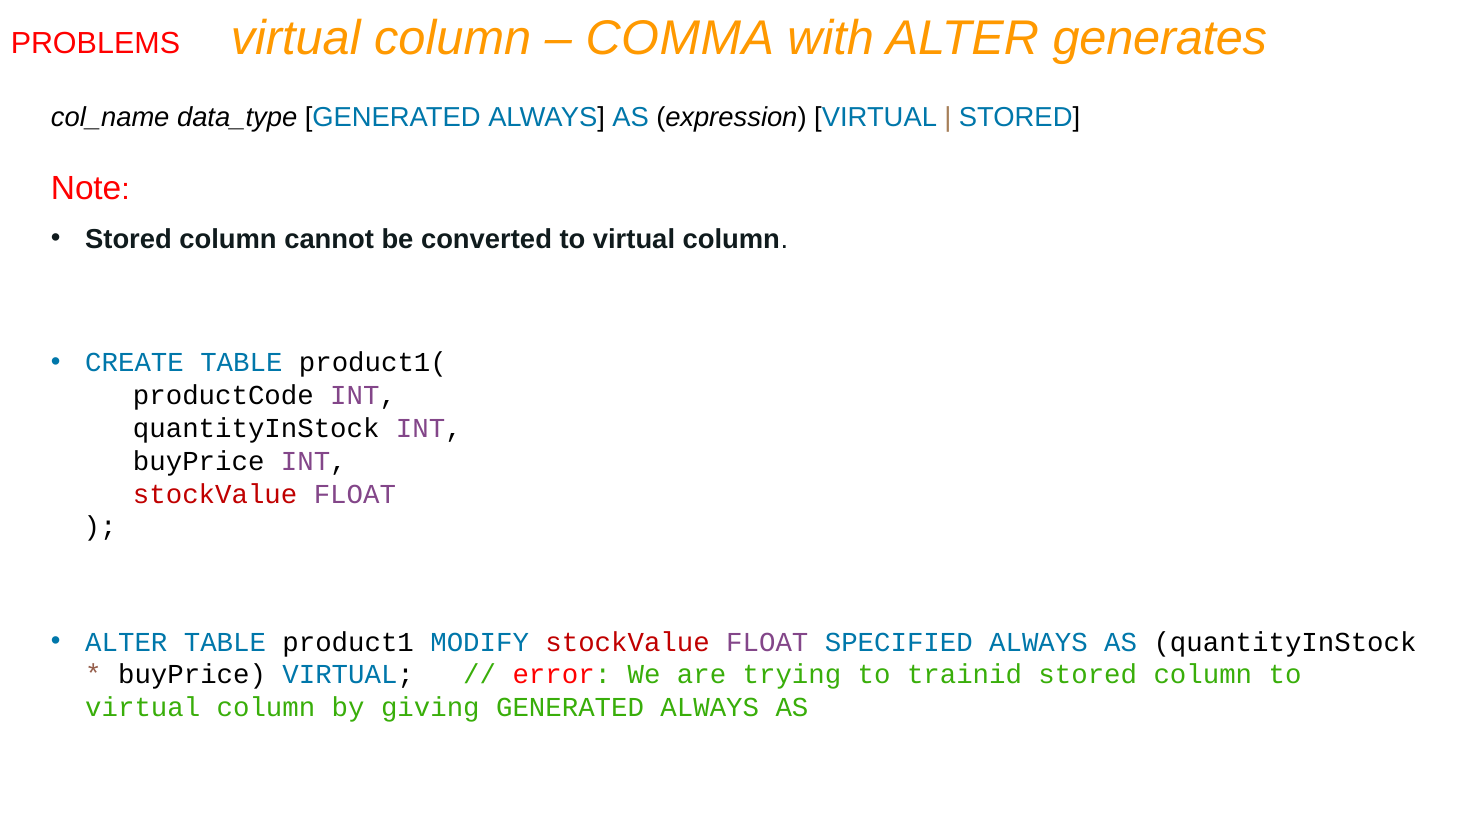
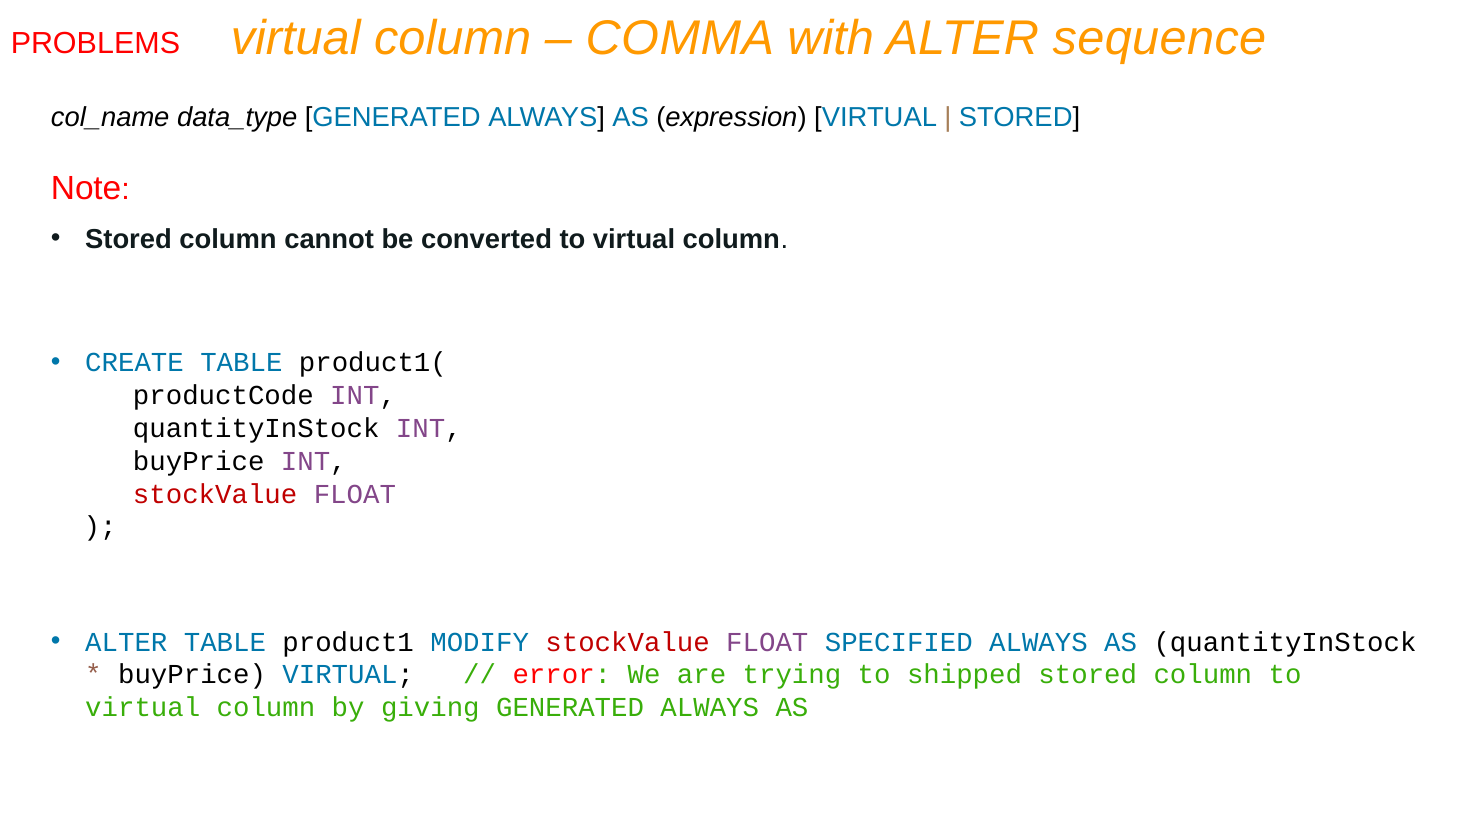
generates: generates -> sequence (1159, 38)
trainid: trainid -> shipped (965, 675)
